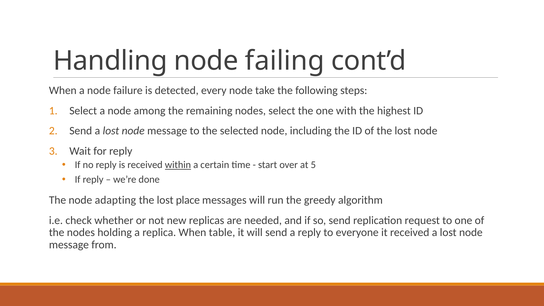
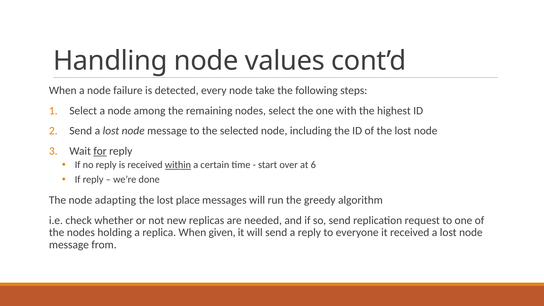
failing: failing -> values (285, 61)
for underline: none -> present (100, 151)
5: 5 -> 6 (313, 165)
table: table -> given (222, 233)
